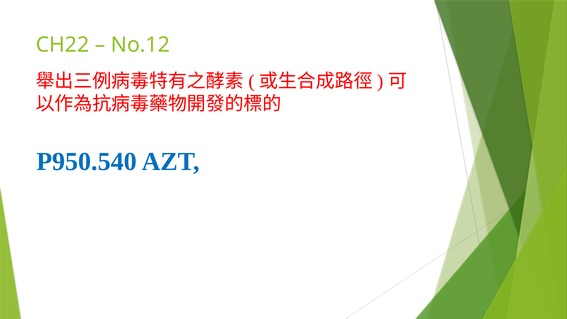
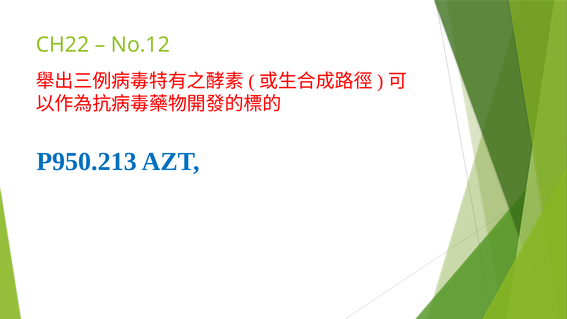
P950.540: P950.540 -> P950.213 (87, 161)
